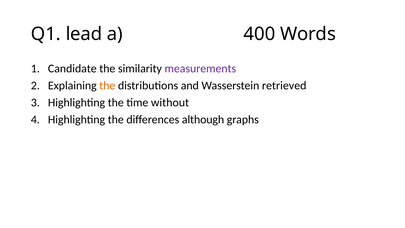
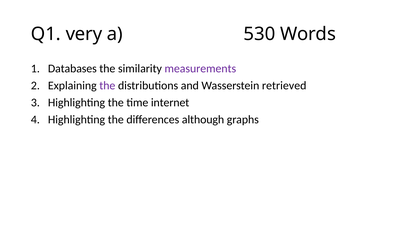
lead: lead -> very (84, 34)
400: 400 -> 530 (259, 34)
Candidate: Candidate -> Databases (72, 68)
the colour: orange -> purple (107, 85)
without: without -> internet (170, 102)
